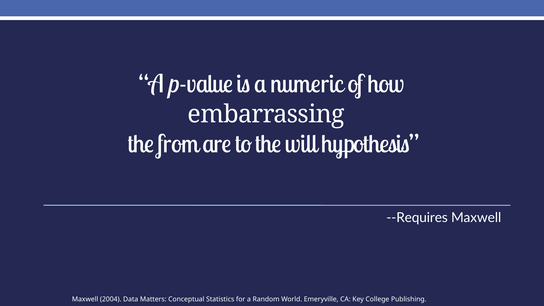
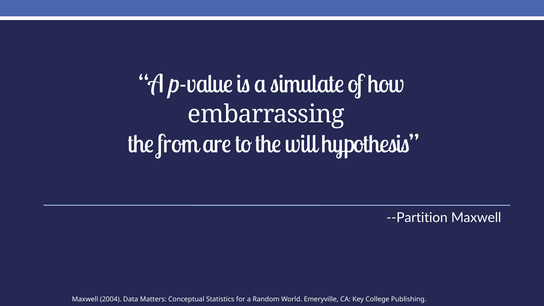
numeric: numeric -> simulate (307, 84)
--Requires: --Requires -> --Partition (417, 218)
